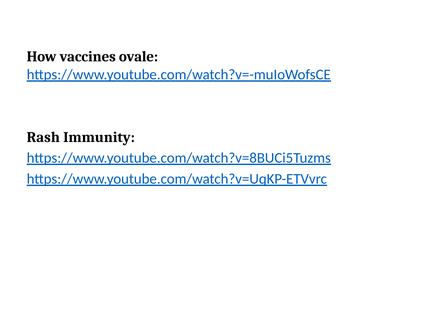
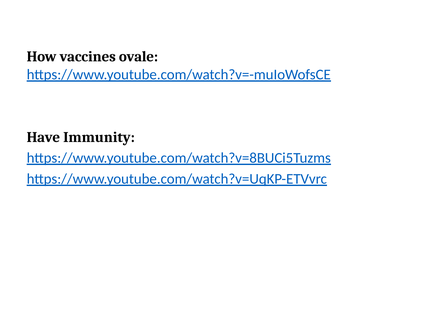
Rash: Rash -> Have (43, 137)
